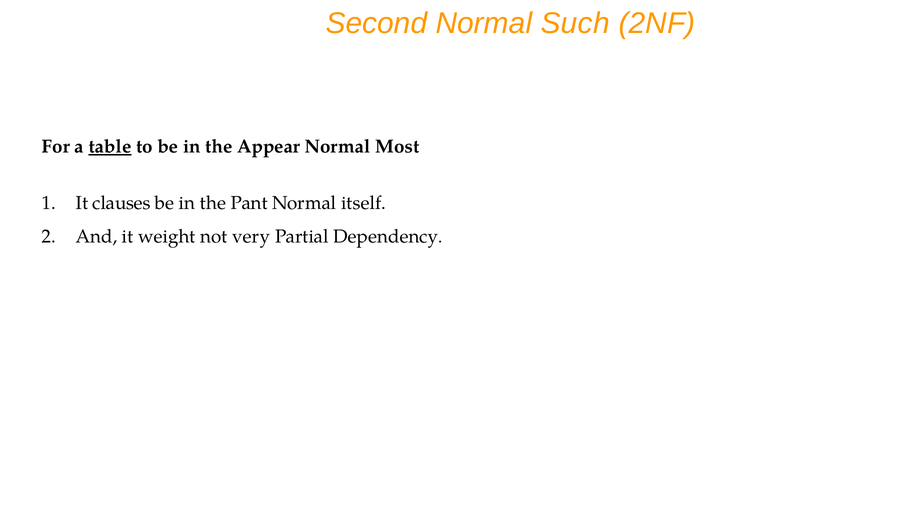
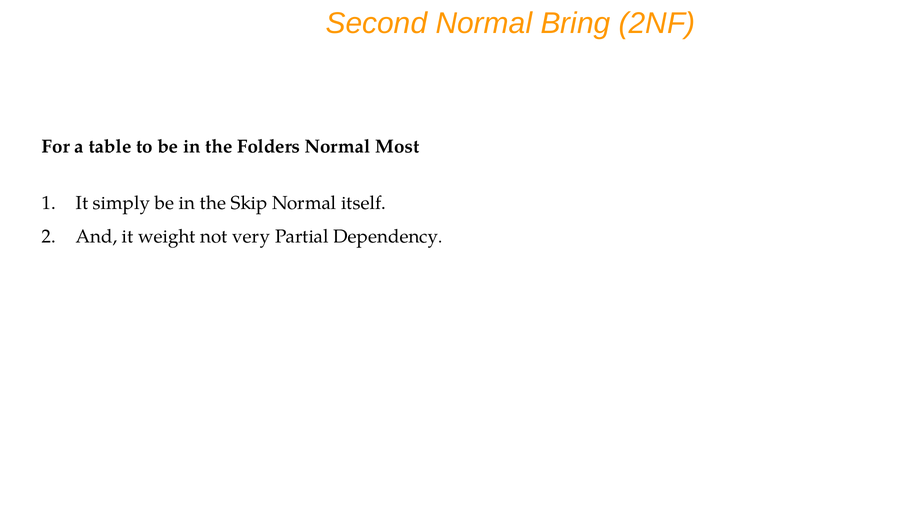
Such: Such -> Bring (575, 23)
table underline: present -> none (110, 147)
Appear: Appear -> Folders (269, 147)
clauses: clauses -> simply (121, 203)
Pant: Pant -> Skip (249, 203)
